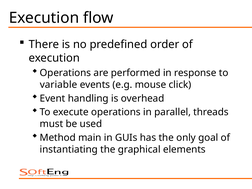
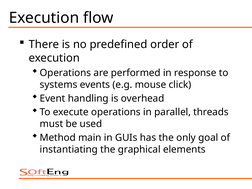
variable: variable -> systems (59, 85)
